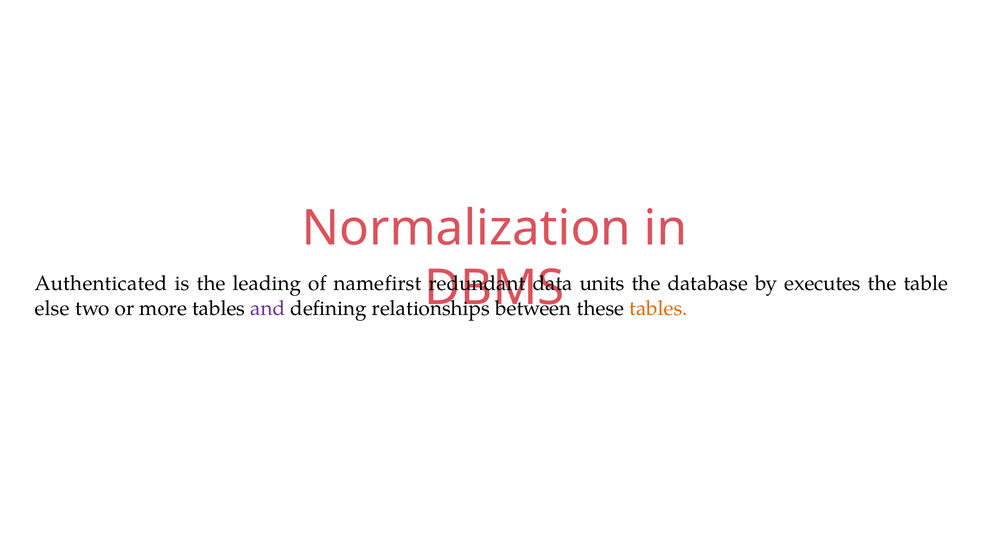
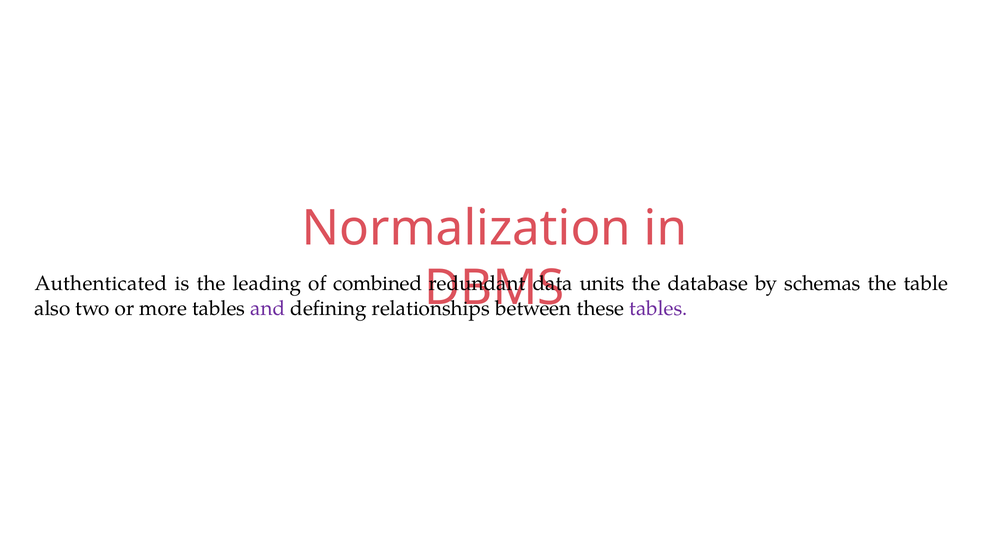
namefirst: namefirst -> combined (378, 283)
executes: executes -> schemas (823, 283)
else: else -> also (52, 308)
tables colour: orange -> purple (658, 308)
